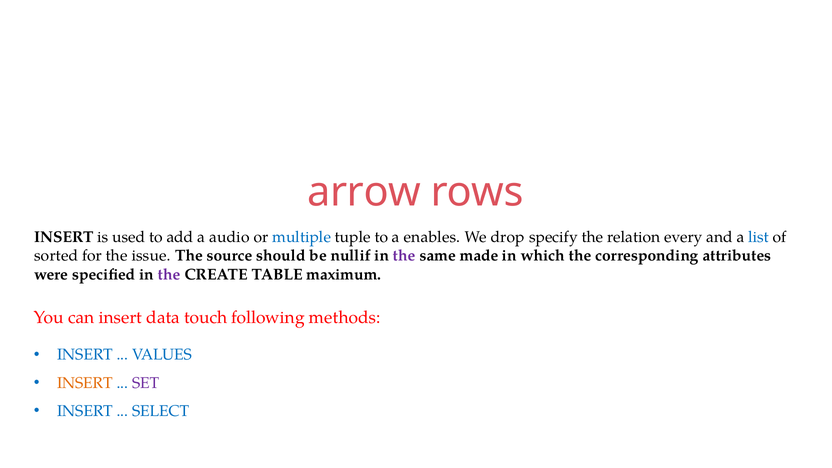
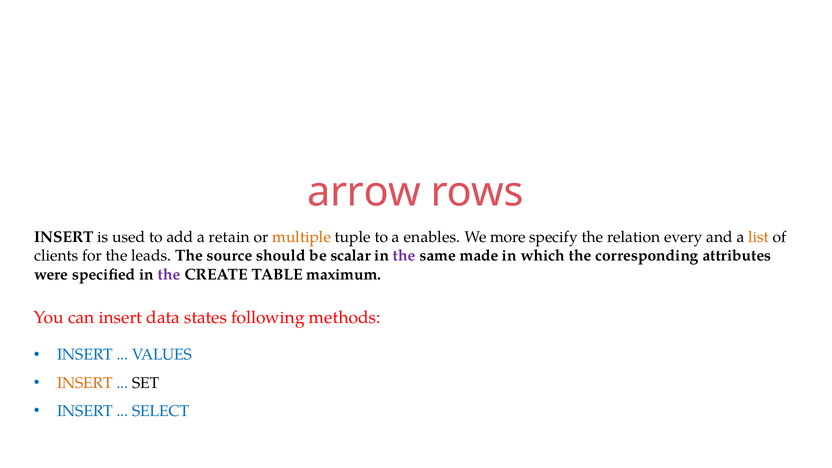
audio: audio -> retain (229, 237)
multiple colour: blue -> orange (302, 237)
drop: drop -> more (508, 237)
list colour: blue -> orange (758, 237)
sorted: sorted -> clients (56, 256)
issue: issue -> leads (151, 256)
nullif: nullif -> scalar (351, 256)
touch: touch -> states (206, 318)
SET colour: purple -> black (146, 383)
